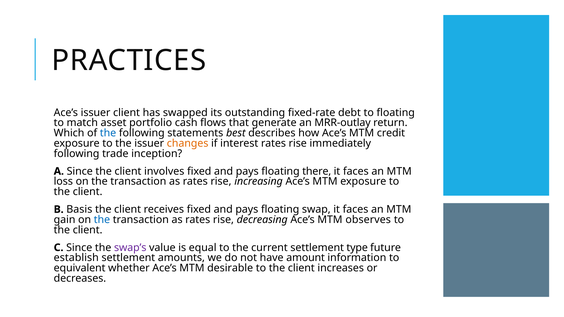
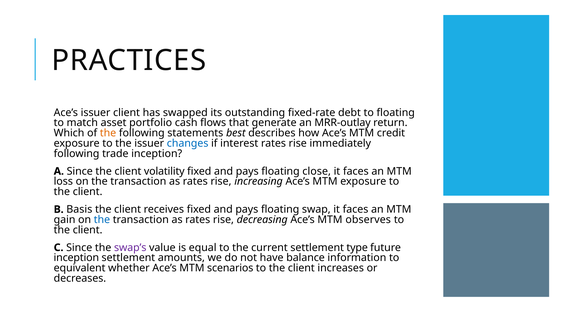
the colour: blue -> orange (108, 133)
changes colour: orange -> blue (188, 143)
involves: involves -> volatility (164, 171)
there: there -> close (317, 171)
establish: establish -> inception (76, 258)
amount: amount -> balance (306, 258)
desirable: desirable -> scenarios (230, 268)
